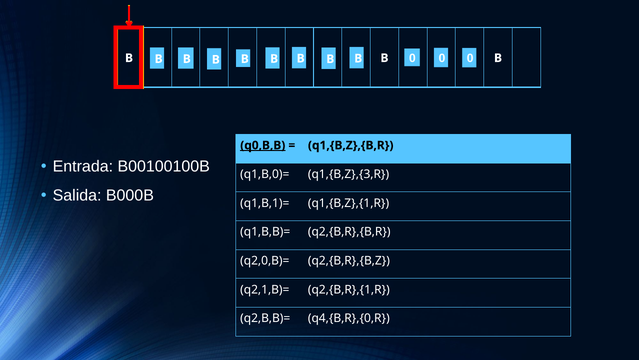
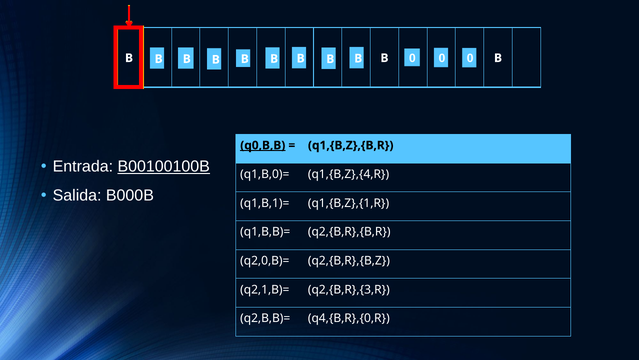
B00100100B underline: none -> present (164, 166)
q1,{B,Z},{3,R: q1,{B,Z},{3,R -> q1,{B,Z},{4,R (349, 174)
q2,{B,R},{1,R: q2,{B,R},{1,R -> q2,{B,R},{3,R (349, 289)
